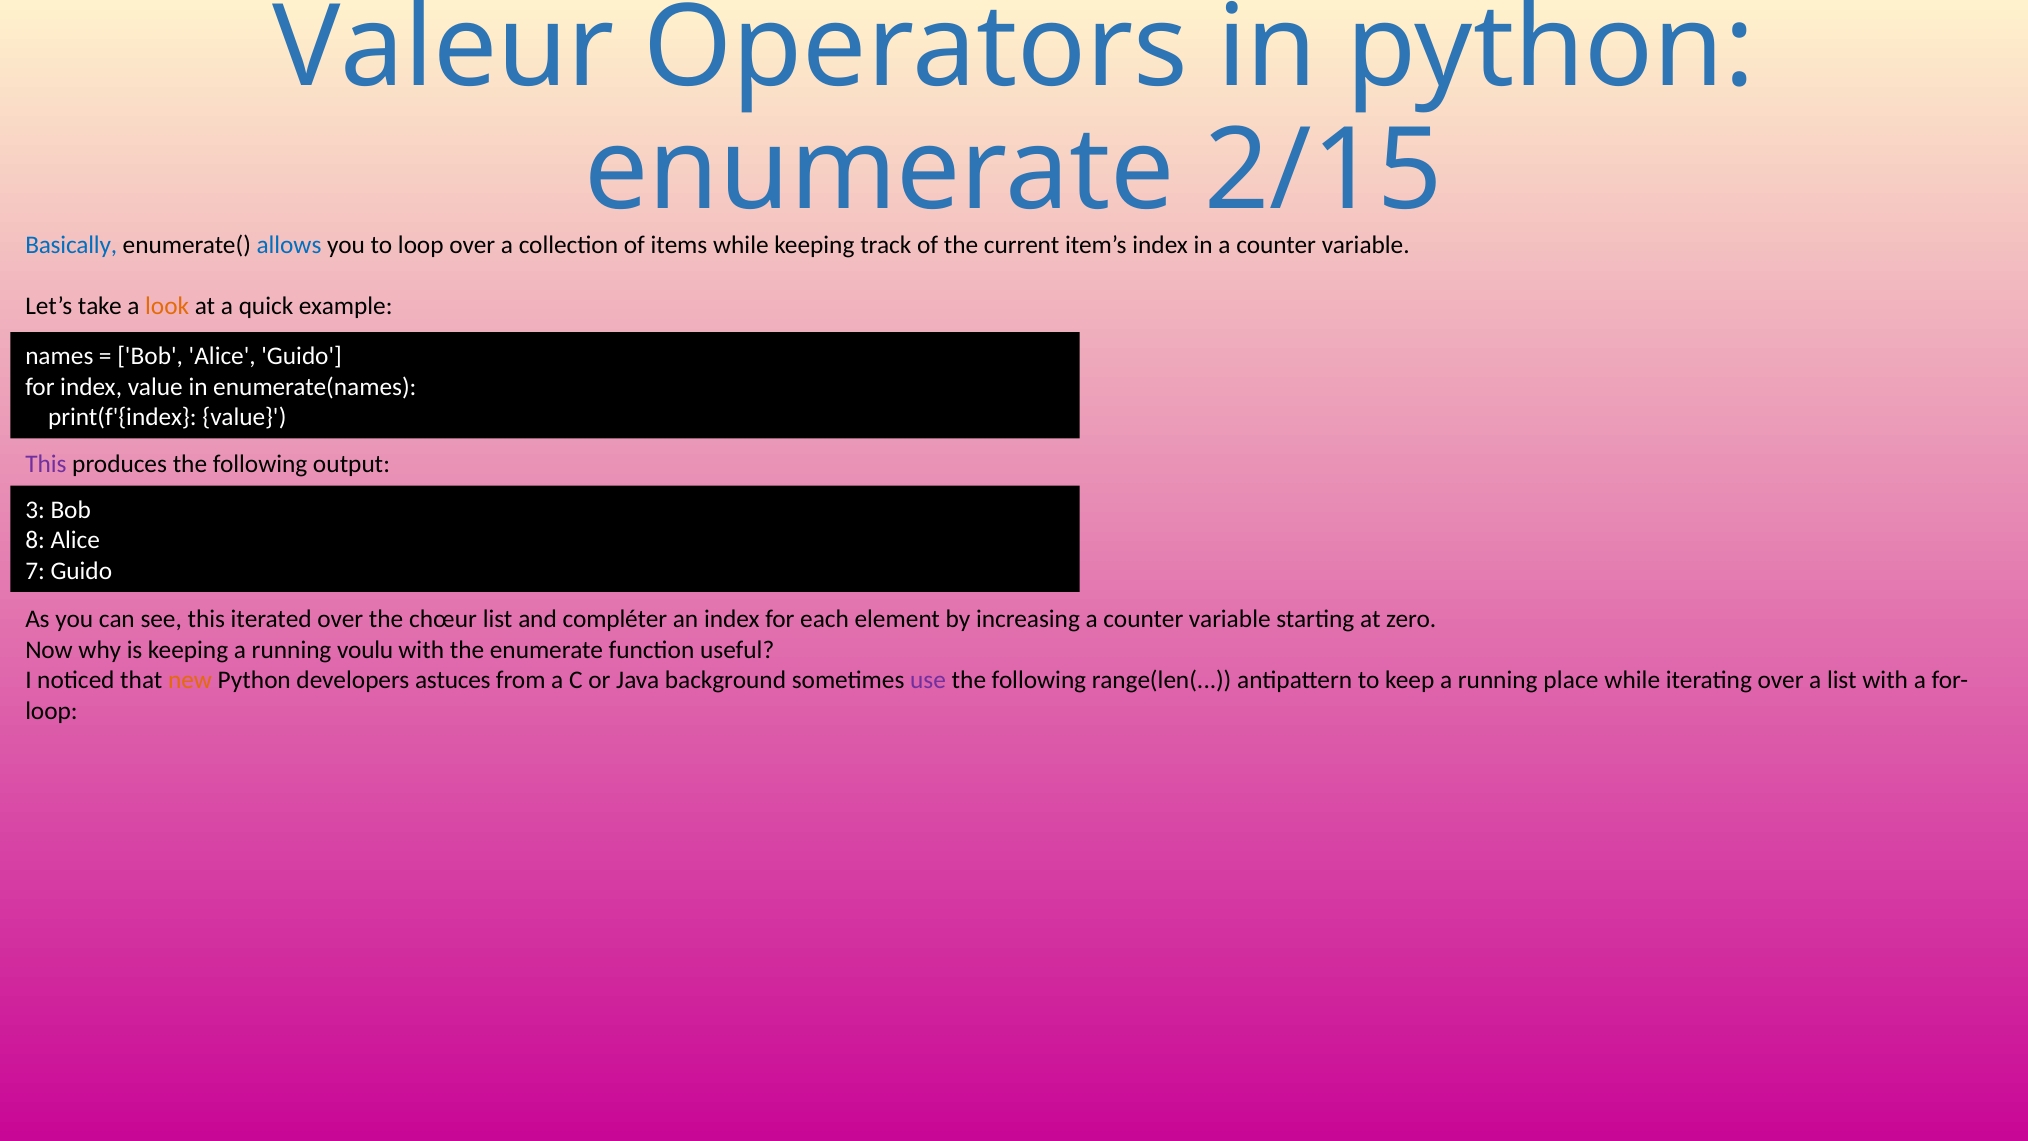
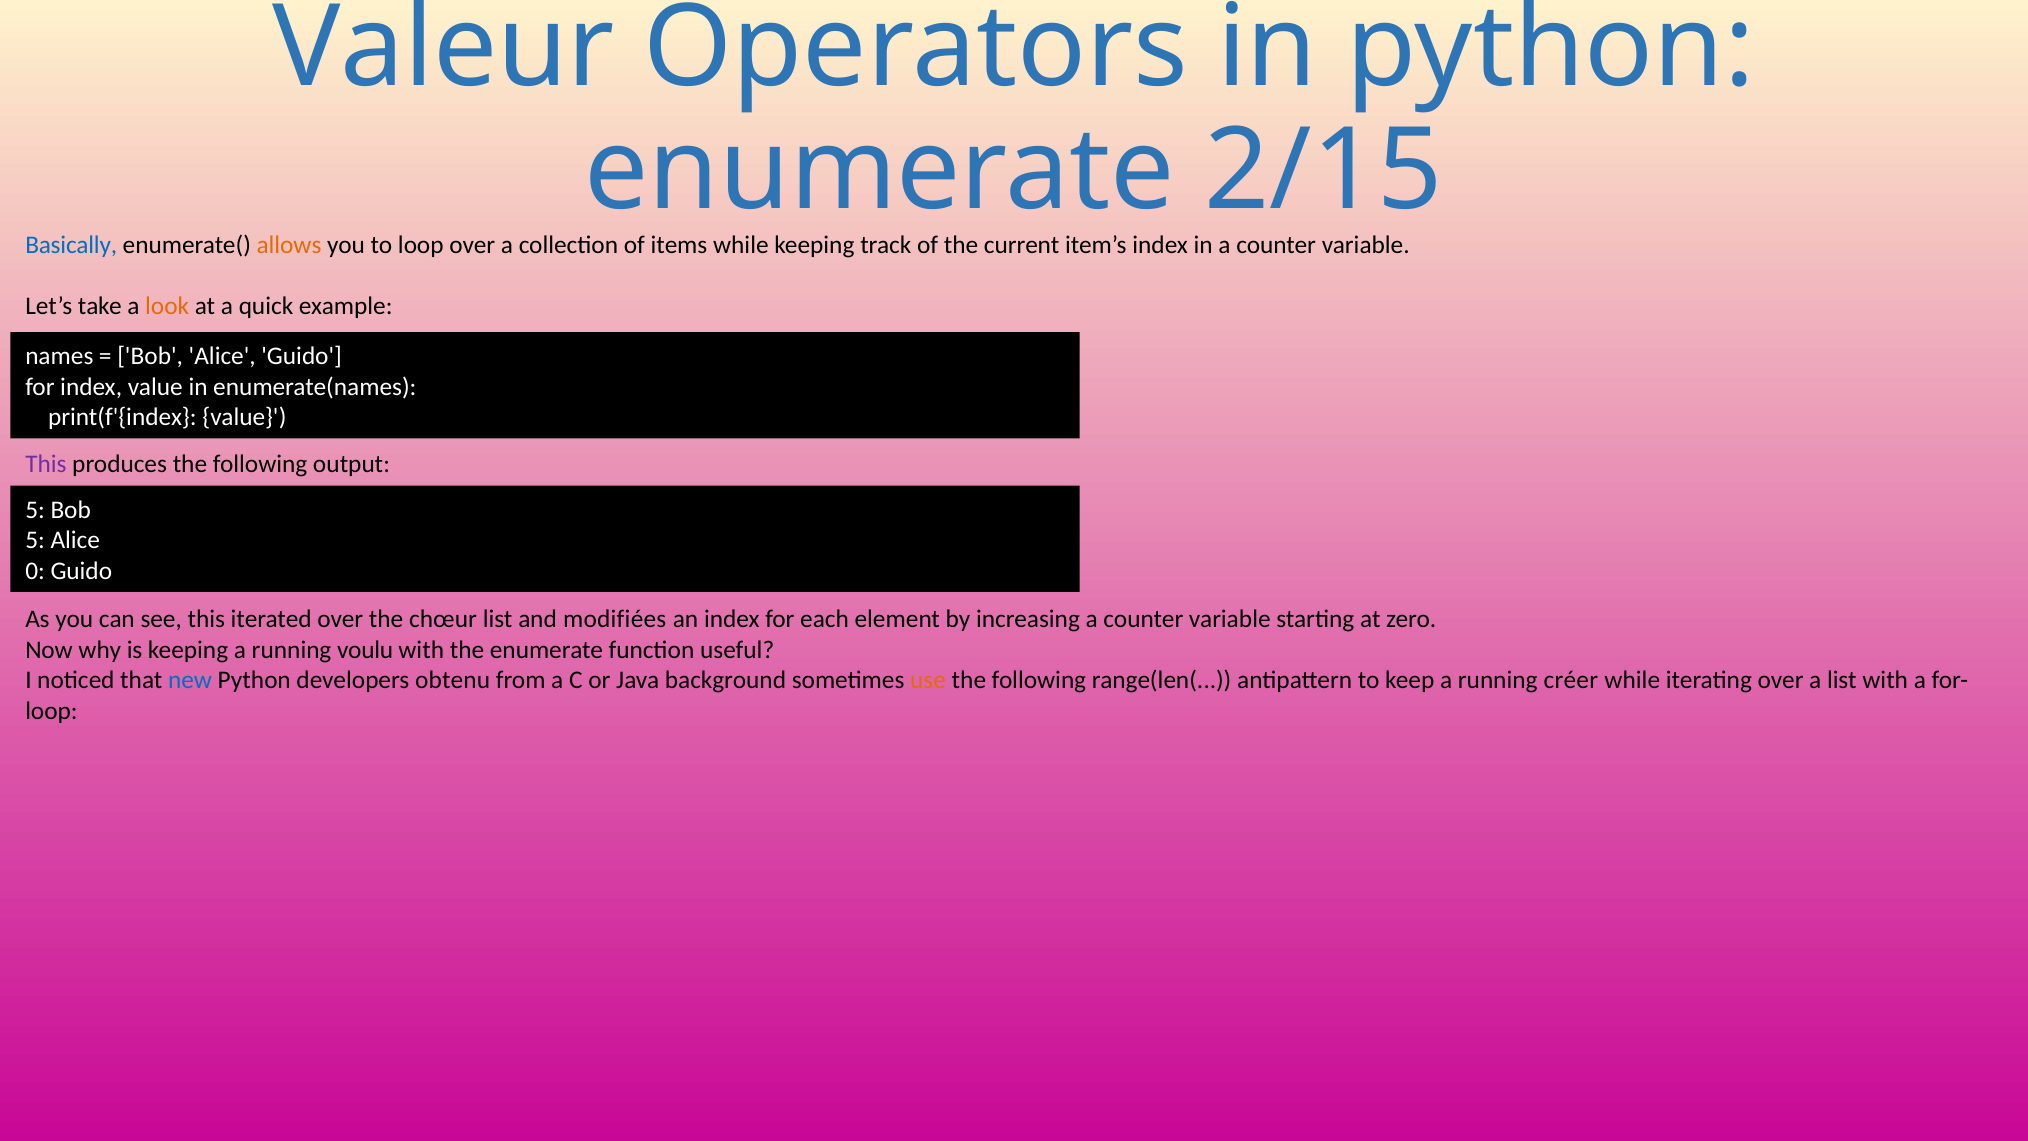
allows colour: blue -> orange (289, 245)
3: 3 -> 5 (35, 510)
8: 8 -> 5 (35, 540)
7: 7 -> 0 (35, 571)
compléter: compléter -> modifiées (615, 619)
new colour: orange -> blue (190, 680)
astuces: astuces -> obtenu (453, 680)
use colour: purple -> orange (928, 680)
place: place -> créer (1571, 680)
